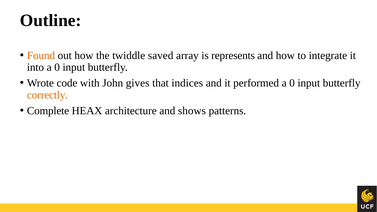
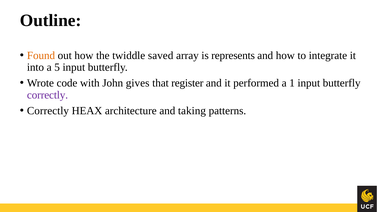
into a 0: 0 -> 5 (57, 67)
indices: indices -> register (187, 83)
performed a 0: 0 -> 1 (292, 83)
correctly colour: orange -> purple (47, 95)
Complete: Complete -> Correctly (48, 111)
shows: shows -> taking (192, 111)
